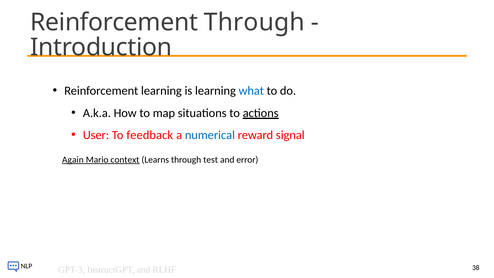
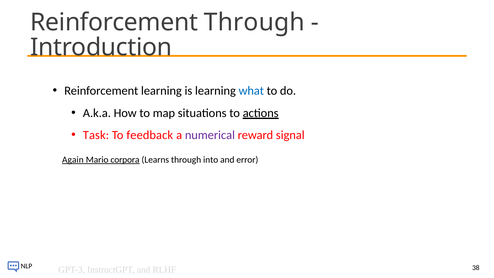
User: User -> Task (96, 135)
numerical colour: blue -> purple (210, 135)
context: context -> corpora (125, 160)
test: test -> into (211, 160)
